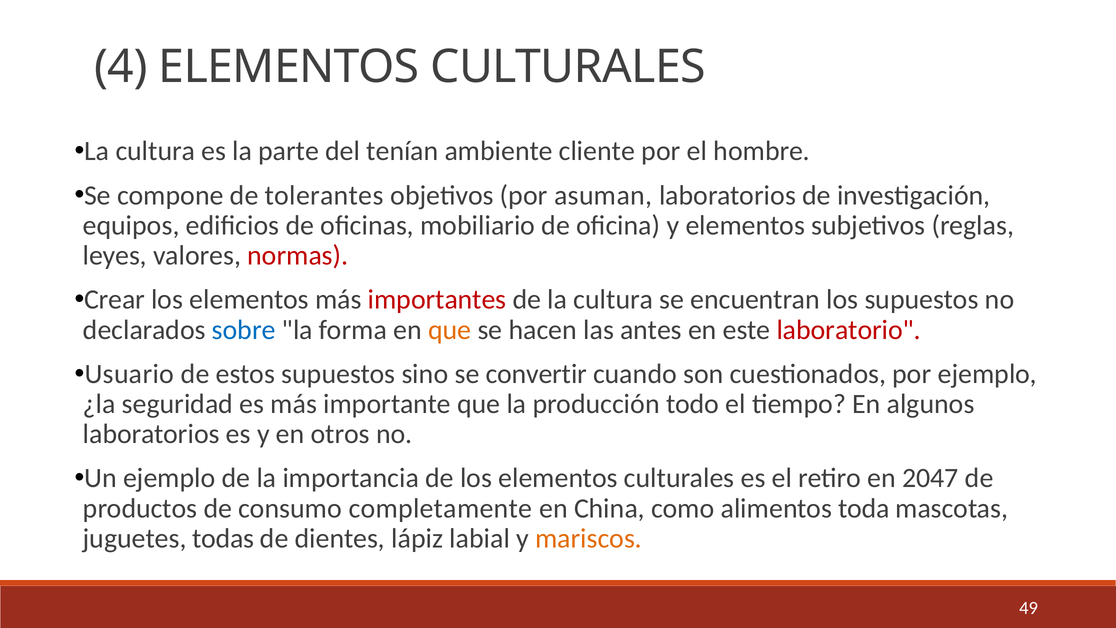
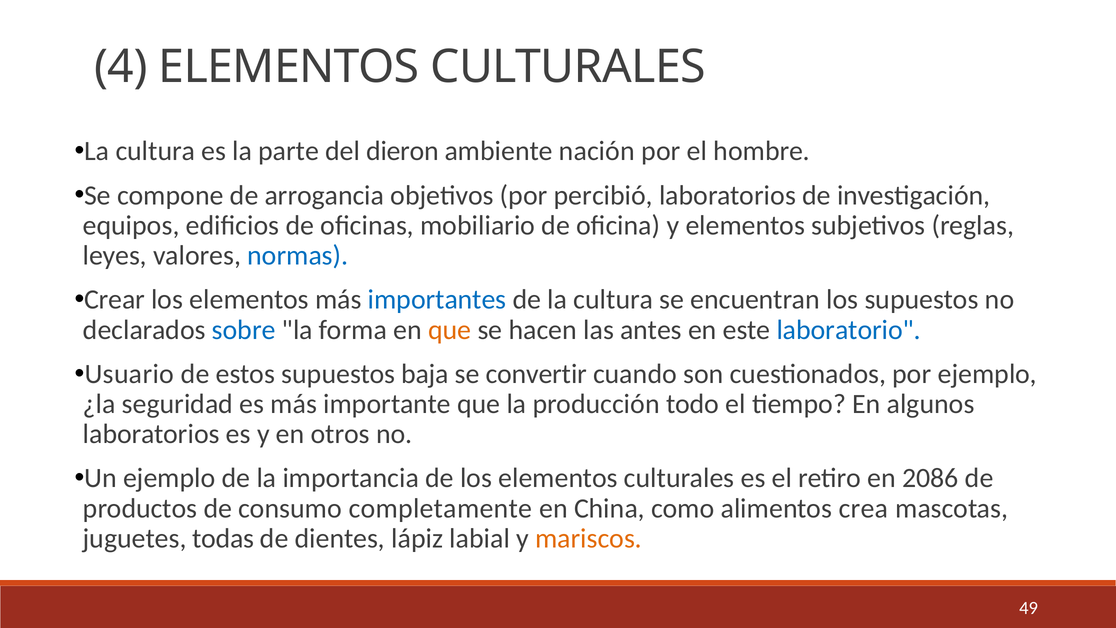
tenían: tenían -> dieron (403, 151)
cliente: cliente -> nación (597, 151)
tolerantes: tolerantes -> arrogancia (324, 195)
asuman: asuman -> percibió (603, 195)
normas colour: red -> blue (298, 255)
importantes colour: red -> blue (437, 300)
laboratorio colour: red -> blue (849, 330)
sino: sino -> baja (425, 374)
2047: 2047 -> 2086 (930, 478)
toda: toda -> crea (864, 508)
